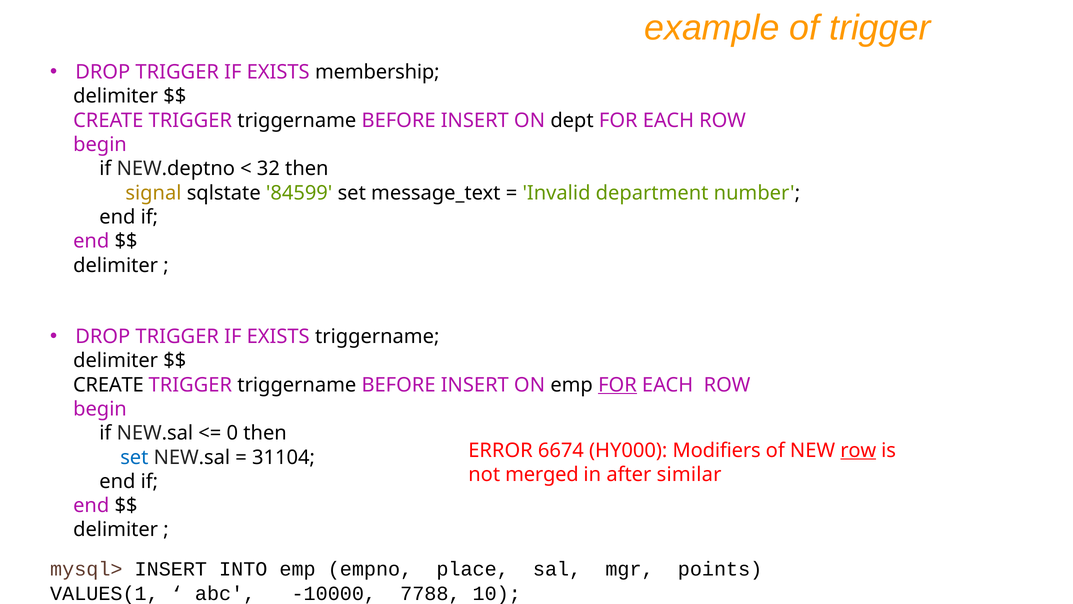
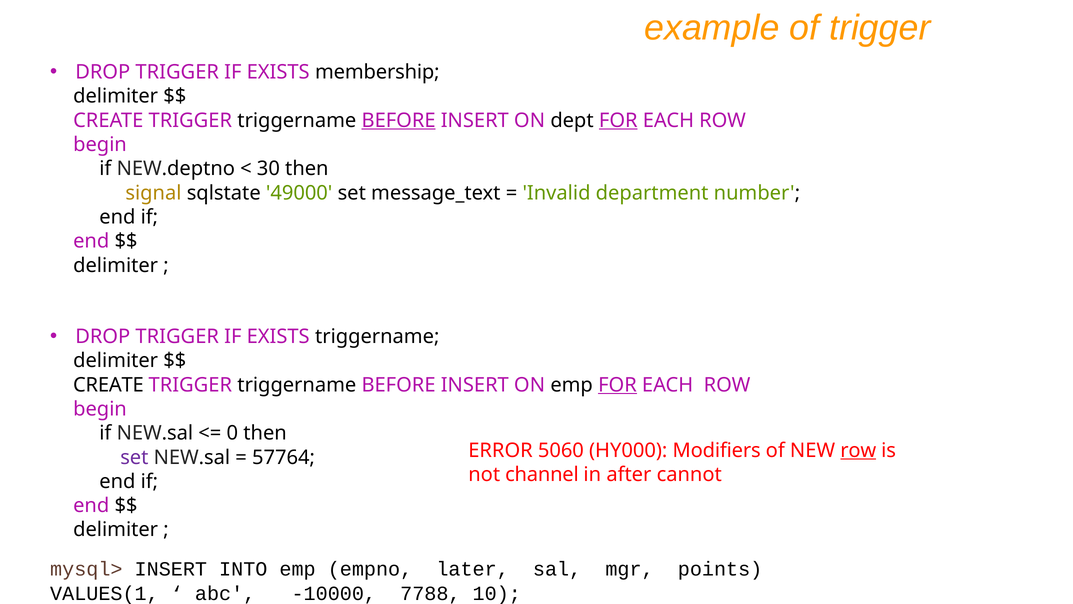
BEFORE underline: none -> present (399, 120)
FOR underline: none -> present (618, 120)
32: 32 -> 30 (268, 169)
84599: 84599 -> 49000 (299, 193)
6674: 6674 -> 5060 (561, 450)
set colour: blue -> purple (134, 457)
31104: 31104 -> 57764 (283, 457)
merged: merged -> channel (542, 474)
similar: similar -> cannot (689, 474)
place: place -> later (473, 569)
